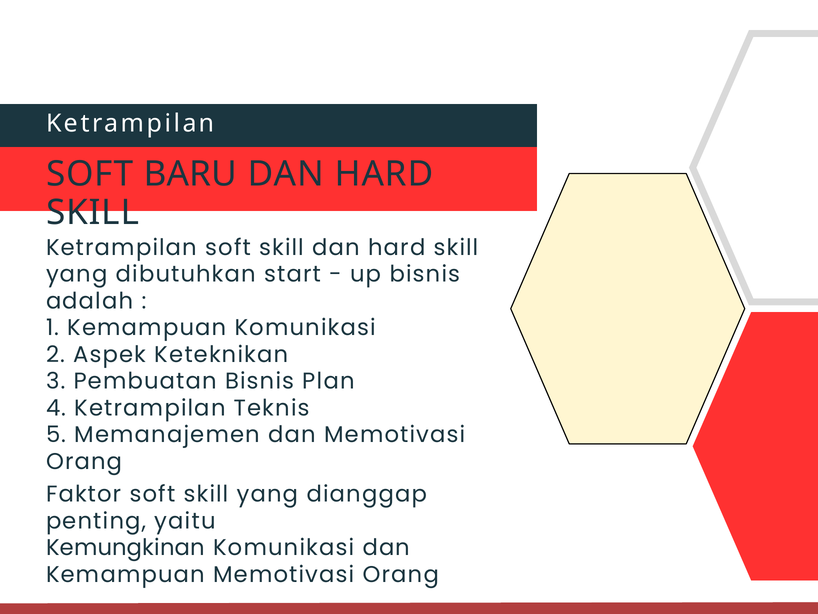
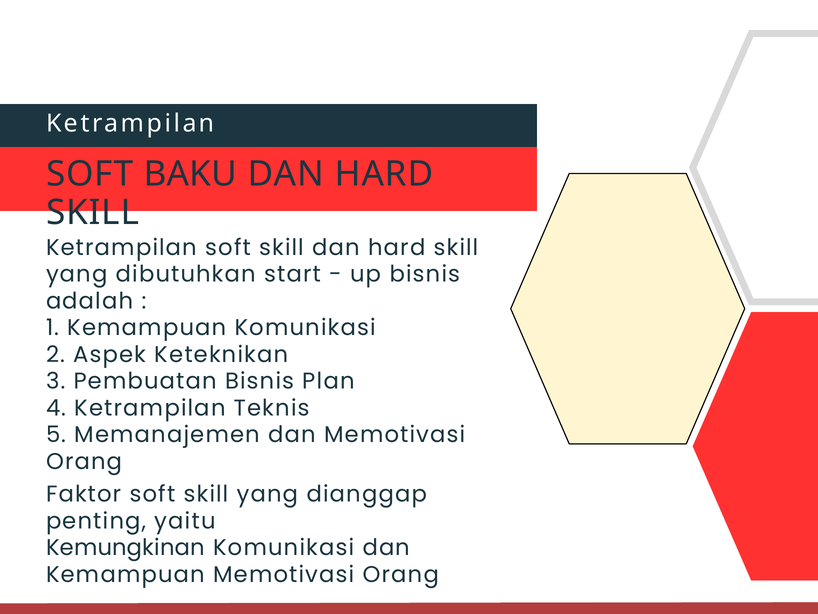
BARU: BARU -> BAKU (191, 174)
